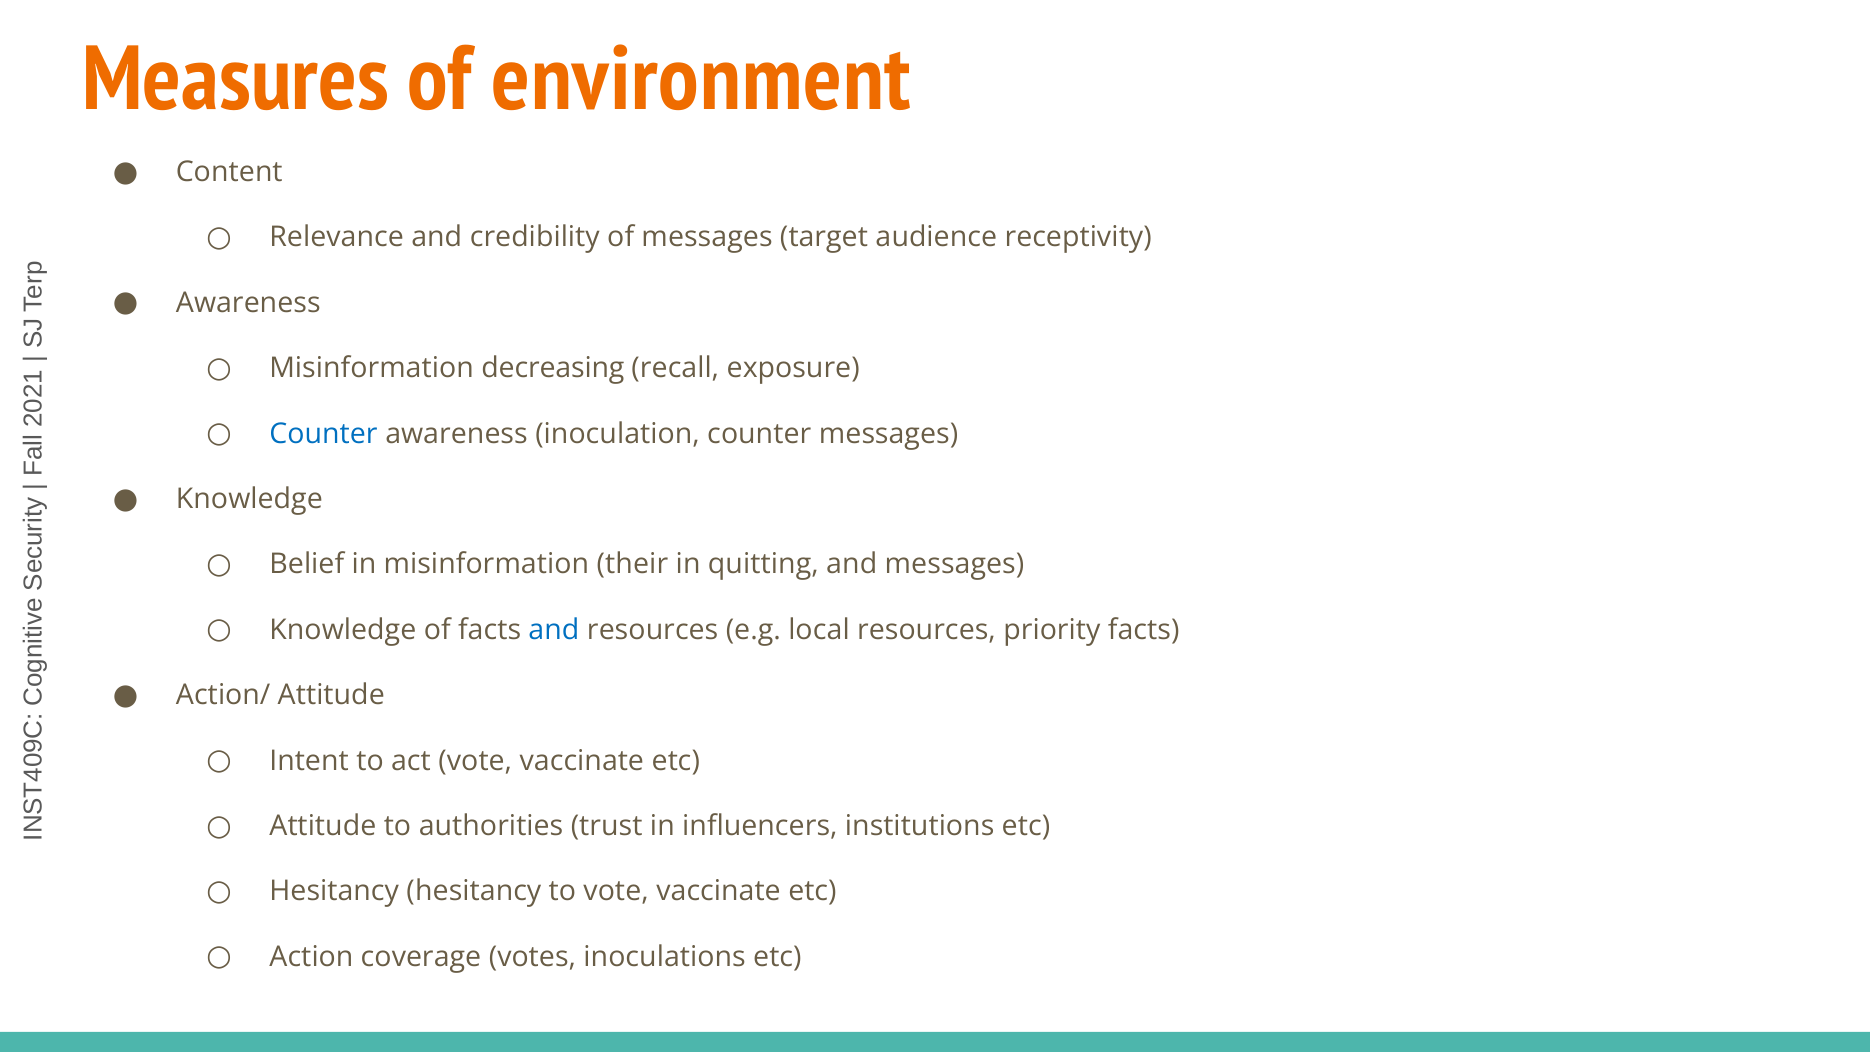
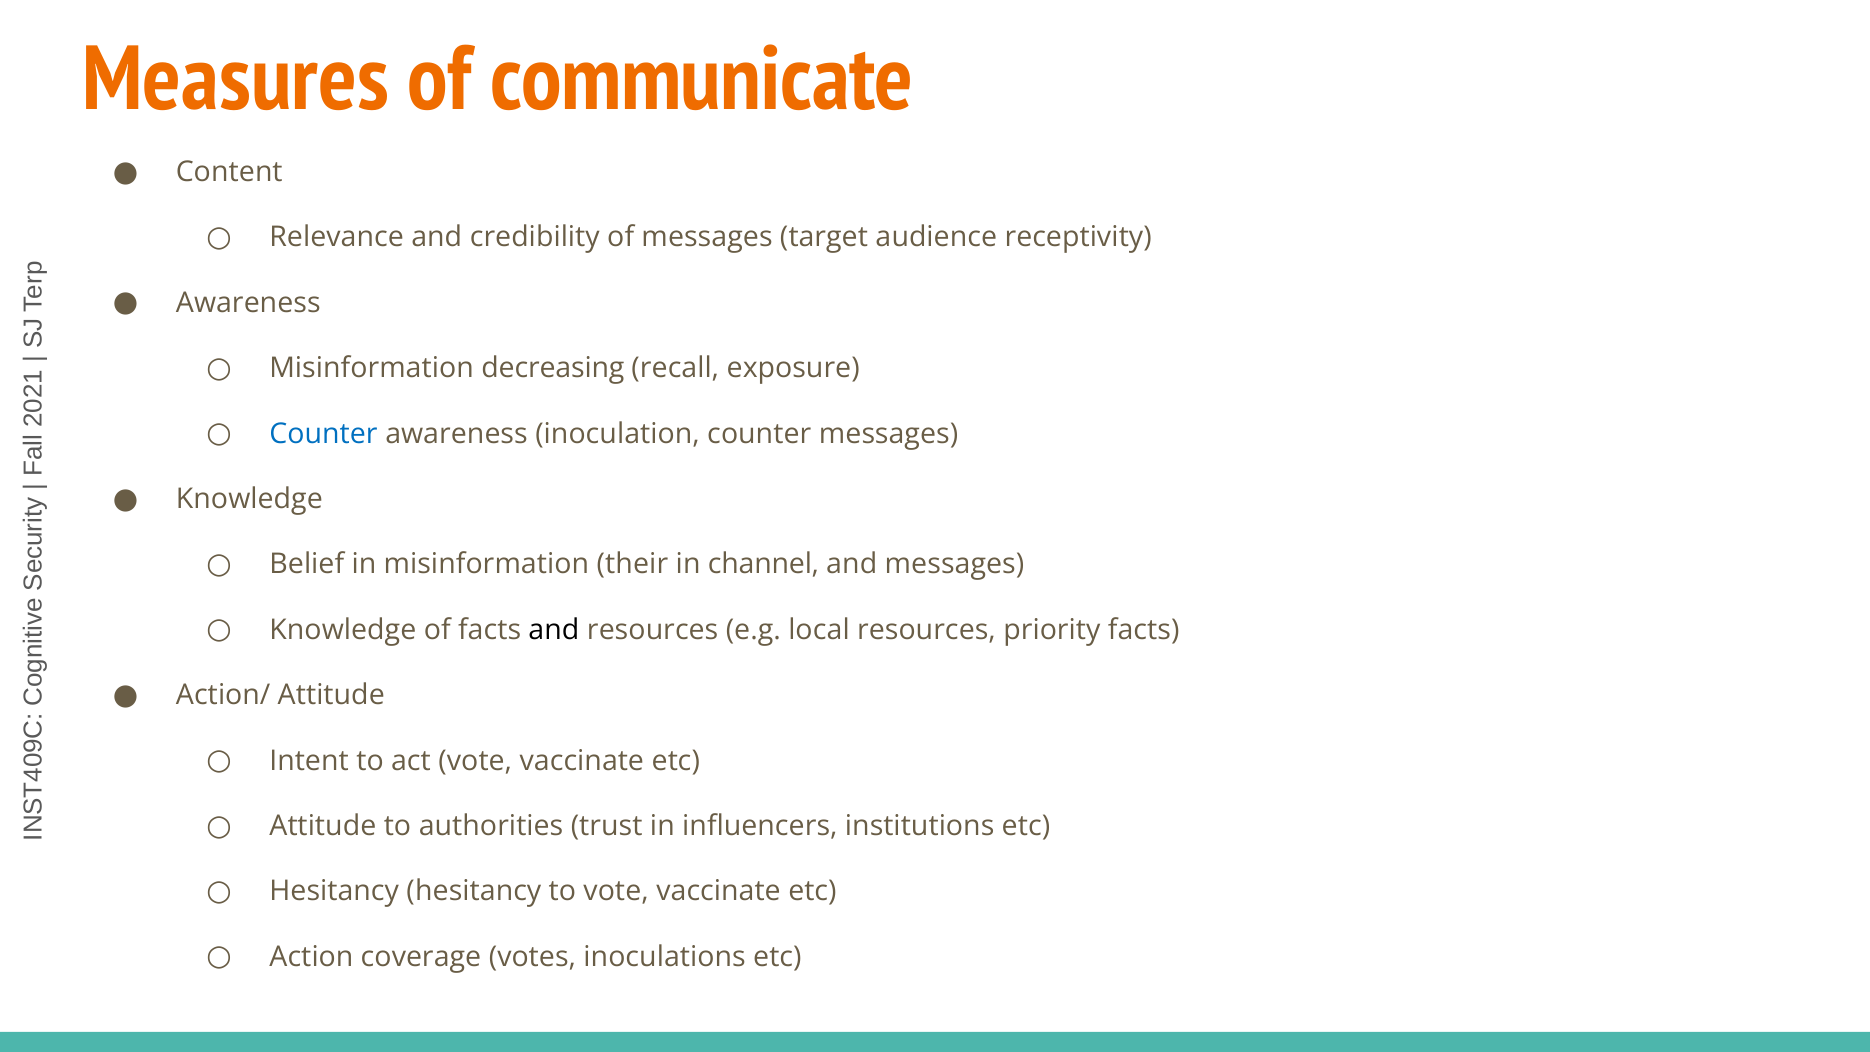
environment: environment -> communicate (702, 80)
quitting: quitting -> channel (764, 564)
and colour: blue -> black (554, 630)
